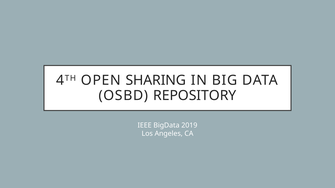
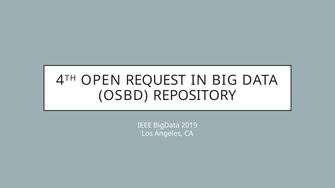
SHARING: SHARING -> REQUEST (156, 81)
